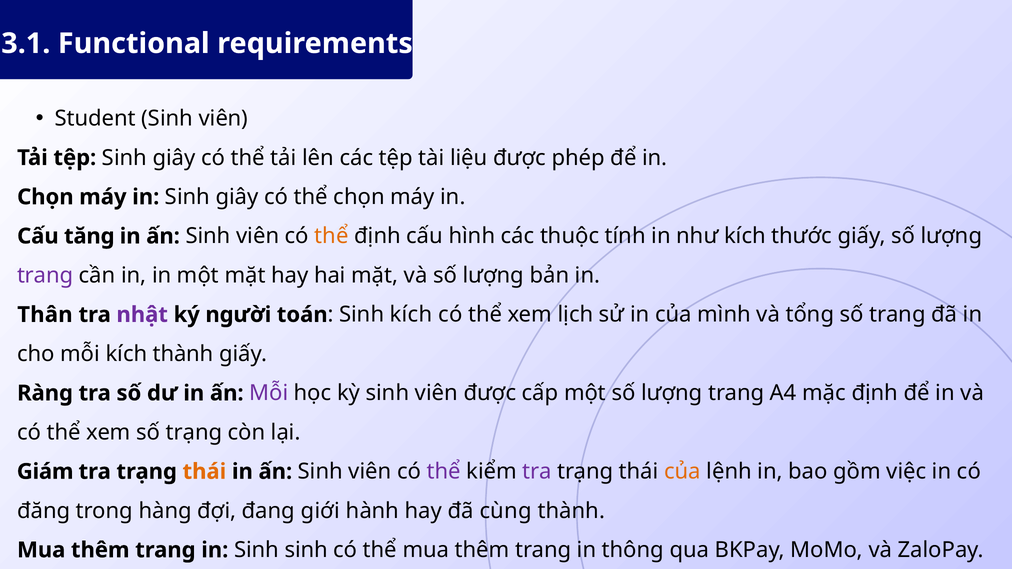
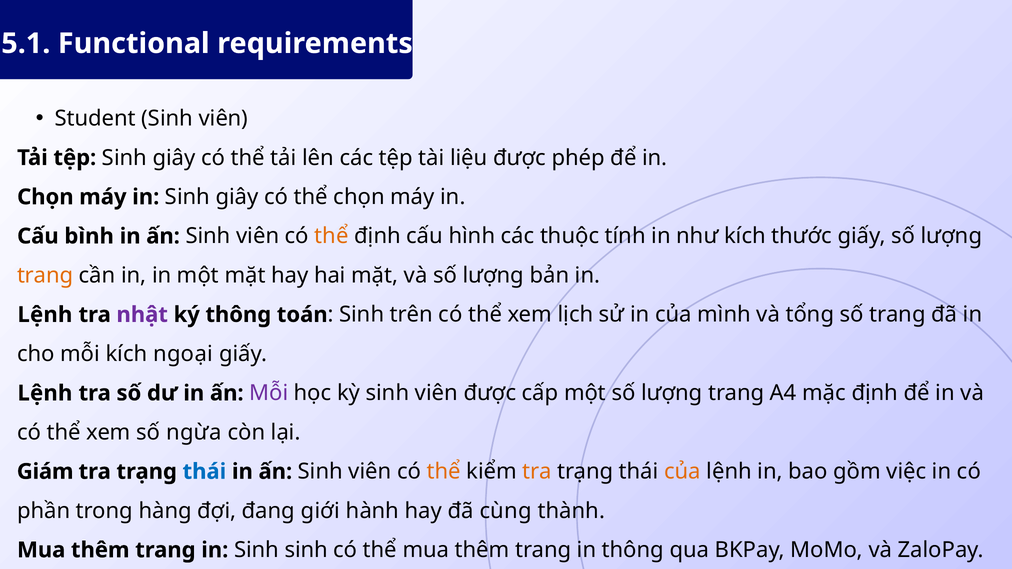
3.1: 3.1 -> 5.1 (26, 43)
tăng: tăng -> bình (89, 236)
trang colour: purple -> orange (45, 276)
Thân: Thân -> Lệnh (45, 315)
ký người: người -> thông (238, 315)
Sinh kích: kích -> trên (411, 315)
kích thành: thành -> ngoại (183, 354)
Ràng: Ràng -> Lệnh (45, 393)
số trạng: trạng -> ngừa (194, 433)
thái colour: orange -> blue (204, 472)
thể colour: purple -> orange (444, 472)
tra colour: purple -> orange (537, 472)
đăng: đăng -> phần (44, 511)
